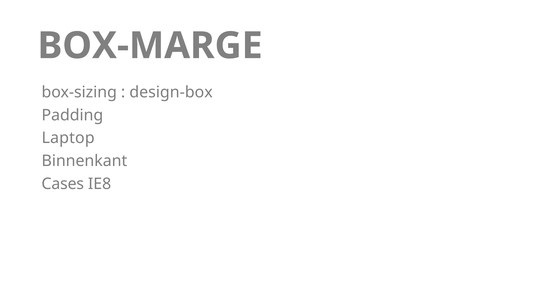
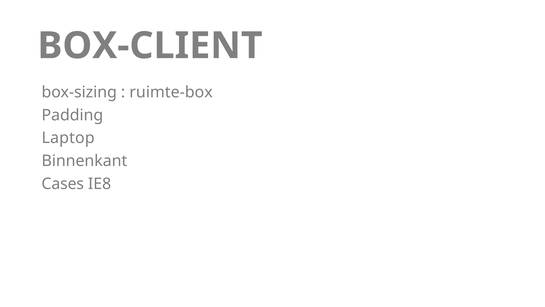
BOX-MARGE: BOX-MARGE -> BOX-CLIENT (150, 46)
design-box: design-box -> ruimte-box (171, 92)
